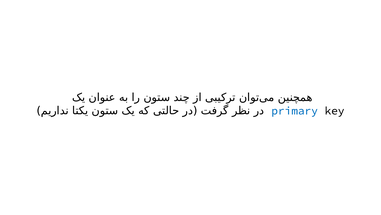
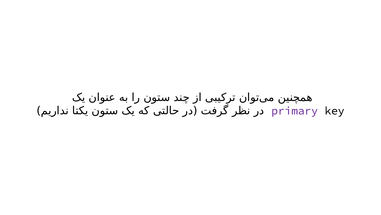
primary colour: blue -> purple (295, 110)
